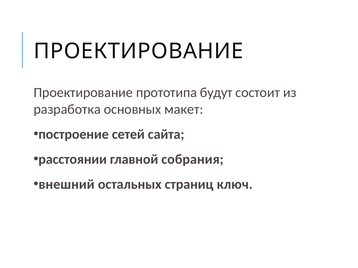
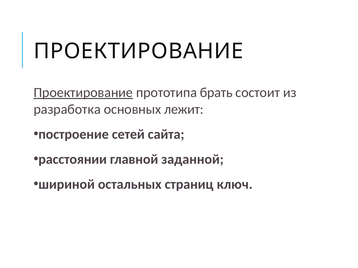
Проектирование underline: none -> present (83, 93)
будут: будут -> брать (216, 93)
макет: макет -> лежит (184, 109)
собрания: собрания -> заданной (192, 160)
внешний: внешний -> шириной (67, 185)
